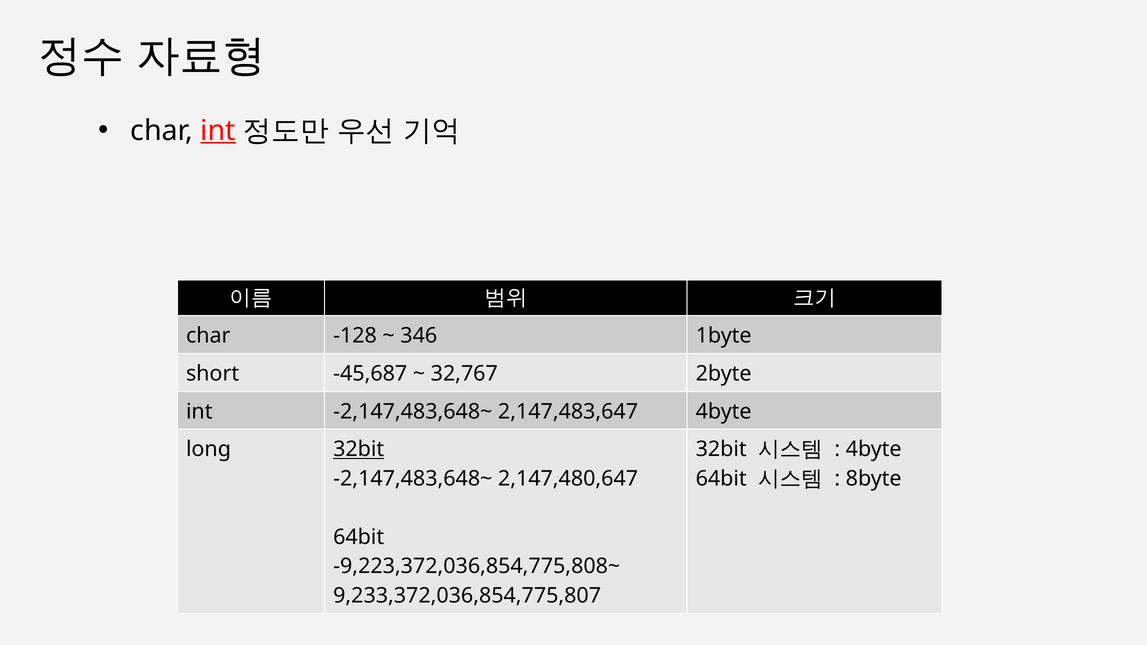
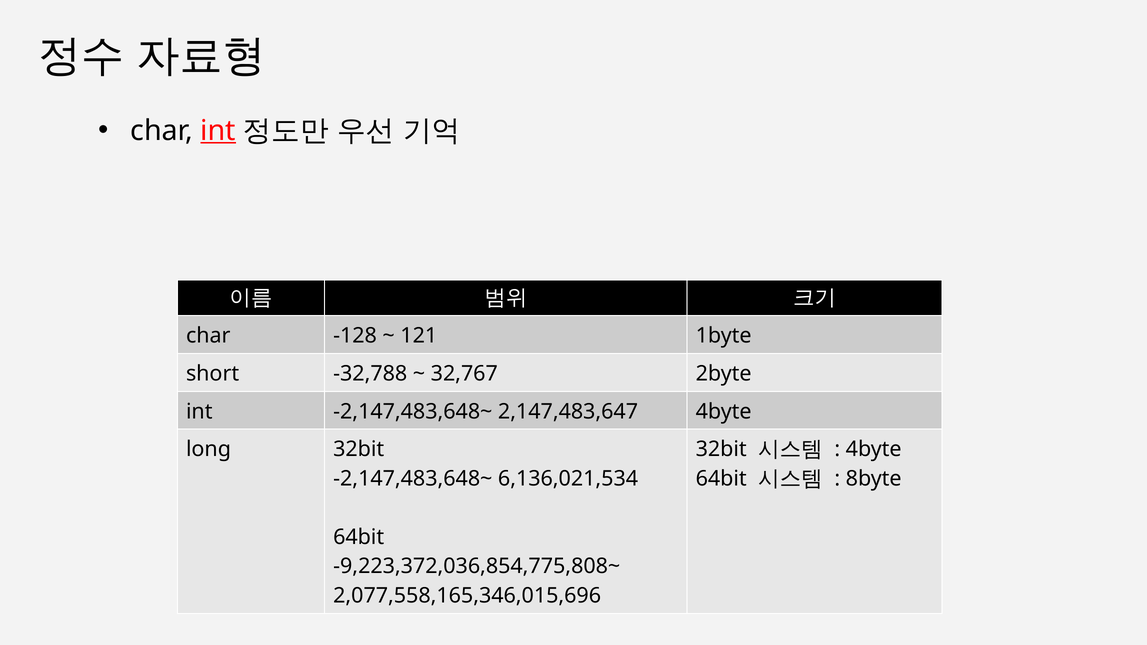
346: 346 -> 121 (419, 336)
-45,687: -45,687 -> -32,788 (370, 374)
32bit underline: present -> none (359, 449)
2,147,480,647: 2,147,480,647 -> 6,136,021,534 (568, 479)
9,233,372,036,854,775,807: 9,233,372,036,854,775,807 -> 2,077,558,165,346,015,696 (467, 596)
